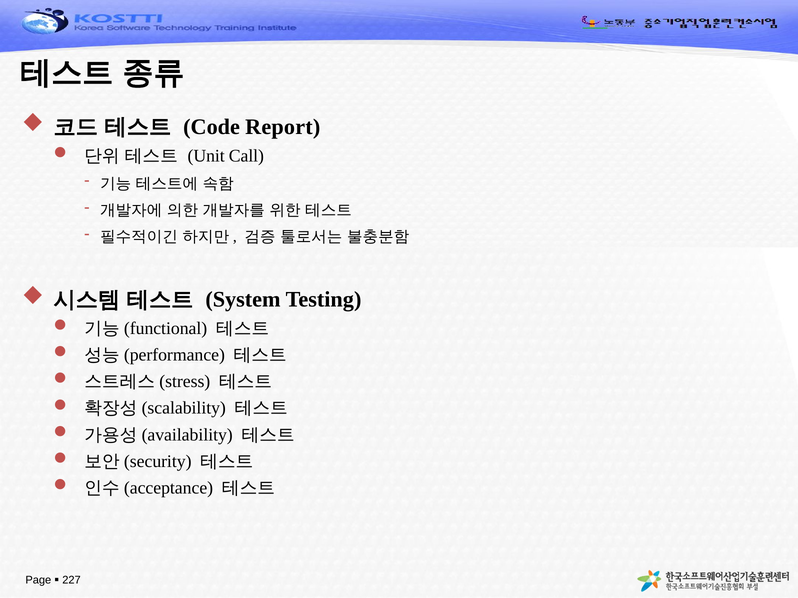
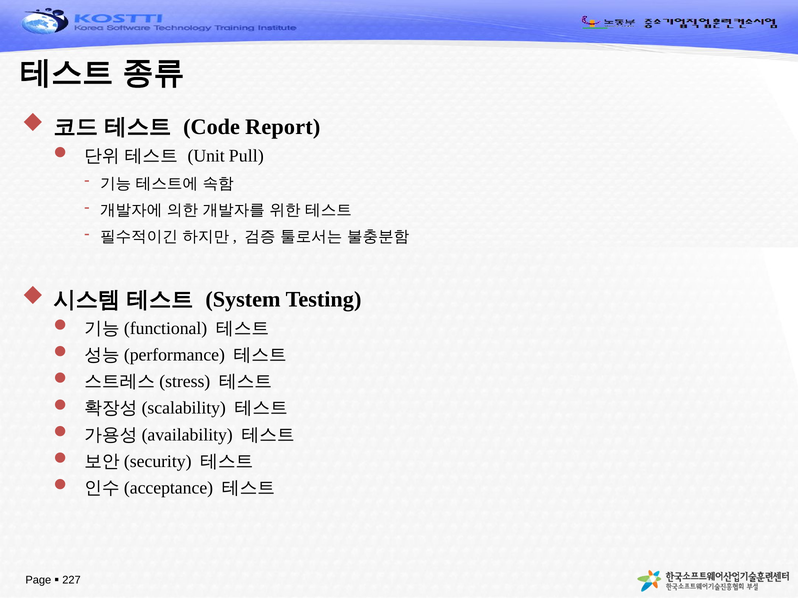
Call: Call -> Pull (246, 156)
